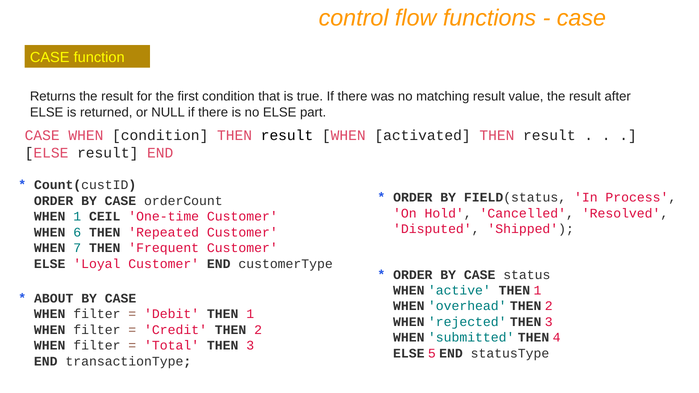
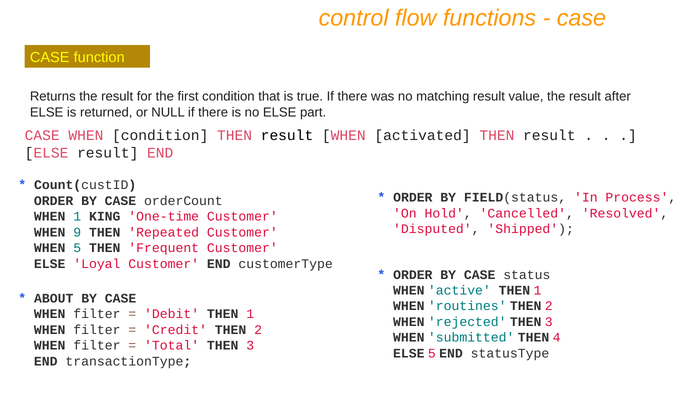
CEIL: CEIL -> KING (105, 217)
6: 6 -> 9 (77, 232)
WHEN 7: 7 -> 5 (77, 248)
overhead: overhead -> routines (467, 306)
